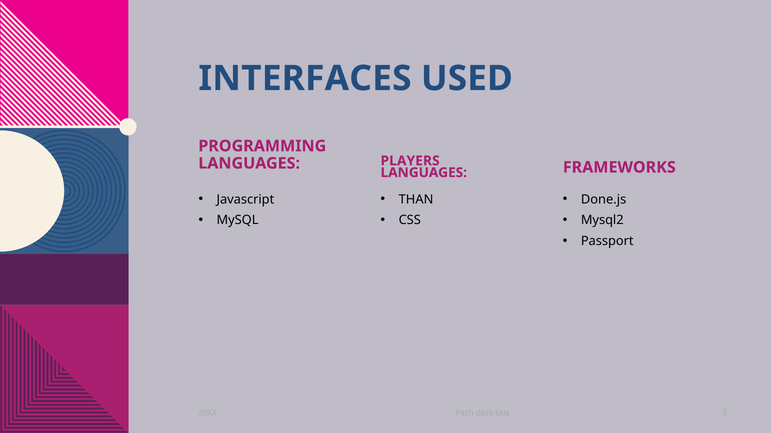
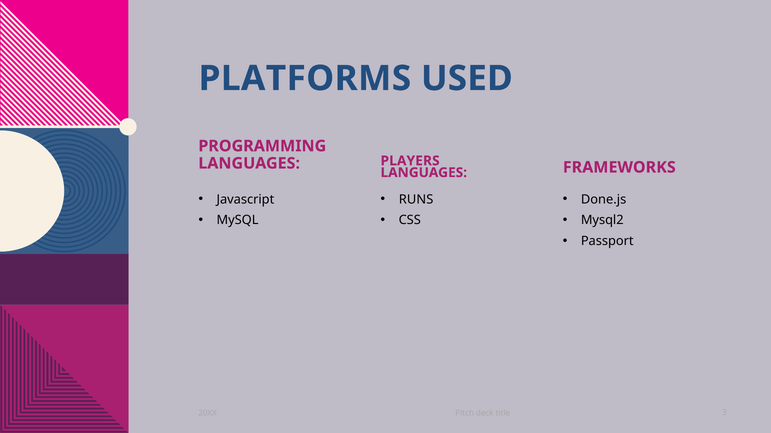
INTERFACES: INTERFACES -> PLATFORMS (305, 79)
THAN: THAN -> RUNS (416, 200)
